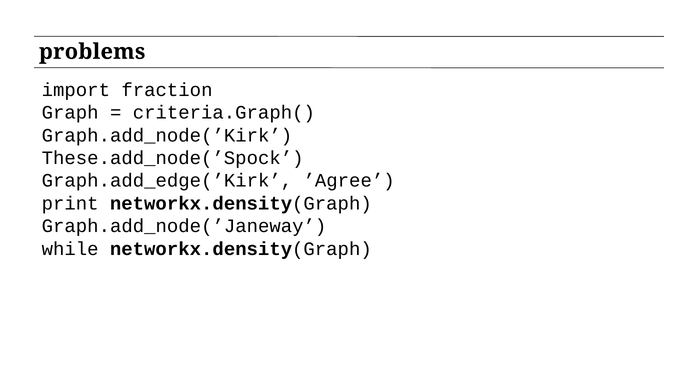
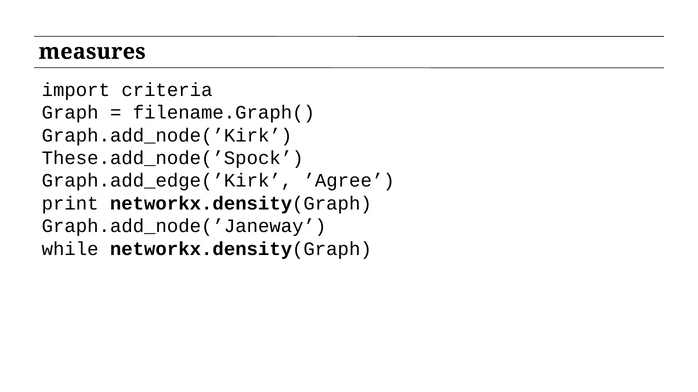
problems: problems -> measures (92, 52)
fraction: fraction -> criteria (167, 90)
criteria.Graph(: criteria.Graph( -> filename.Graph( (224, 113)
